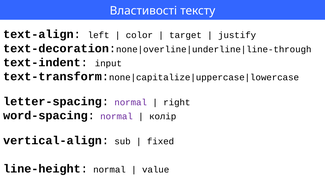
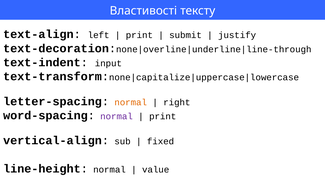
color: color -> print (139, 35)
target: target -> submit (186, 35)
normal colour: purple -> orange (131, 102)
колір: колір -> print (163, 116)
